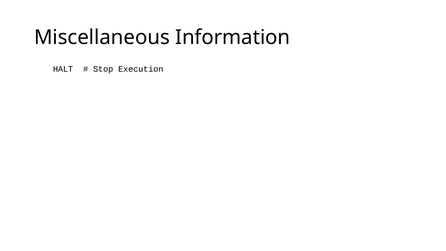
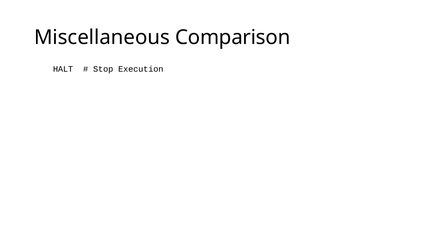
Information: Information -> Comparison (233, 37)
